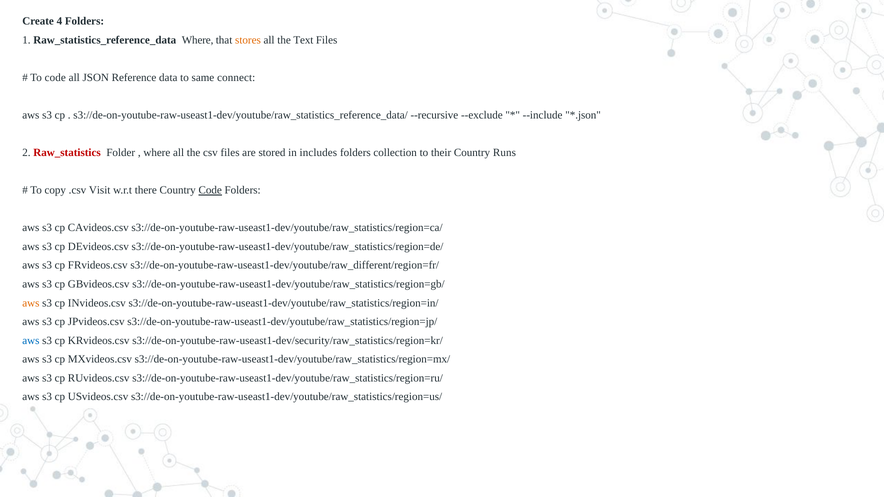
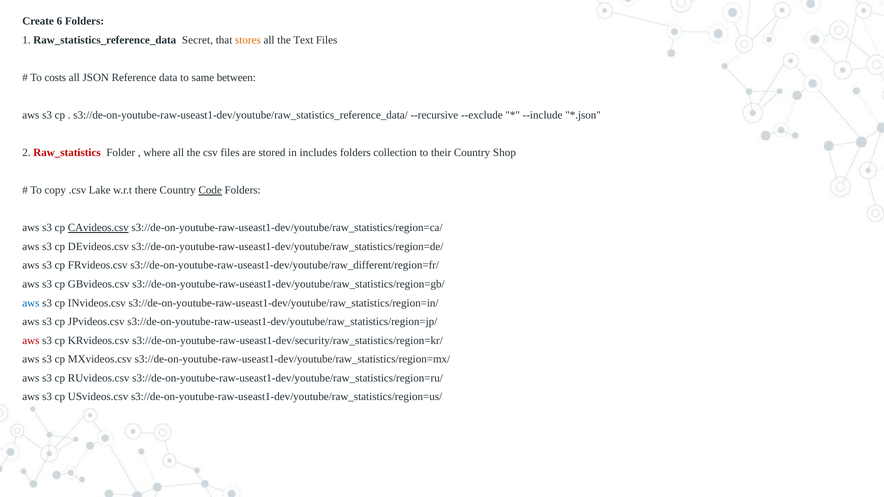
4: 4 -> 6 (59, 21)
Raw_statistics_reference_data Where: Where -> Secret (197, 40)
To code: code -> costs (55, 78)
connect: connect -> between (236, 78)
Runs: Runs -> Shop (504, 153)
Visit: Visit -> Lake (100, 190)
CAvideos.csv underline: none -> present (98, 228)
aws colour: orange -> blue (31, 303)
aws colour: blue -> red (31, 341)
